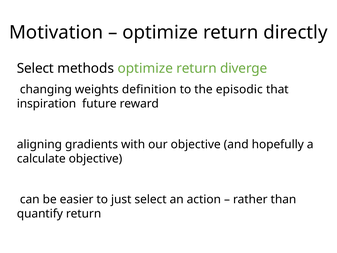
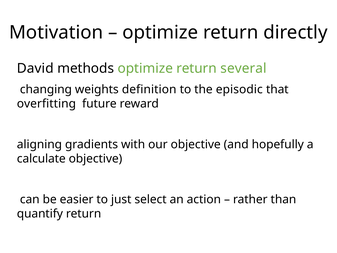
Select: Select -> David (35, 68)
diverge: diverge -> several (244, 68)
inspiration: inspiration -> overfitting (46, 104)
